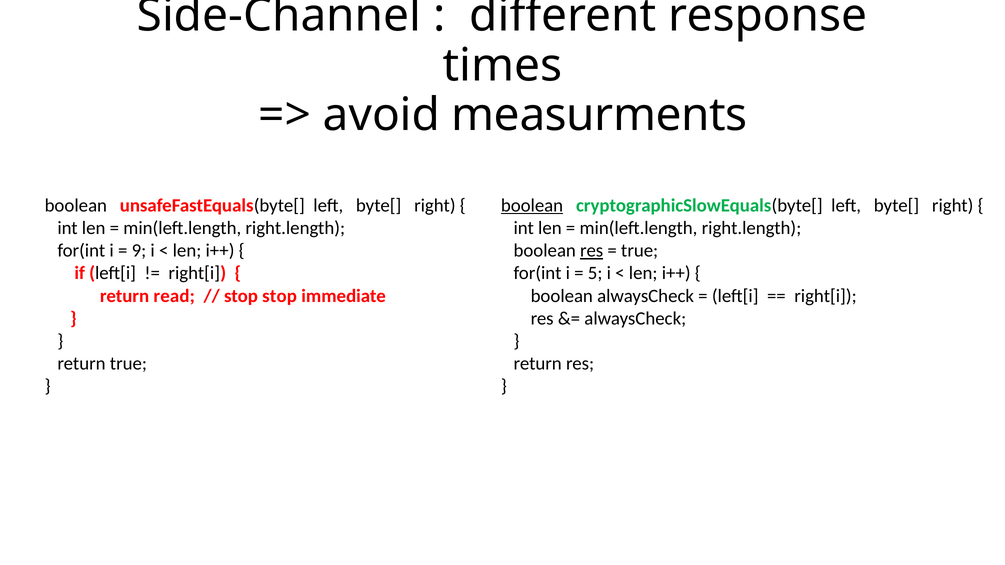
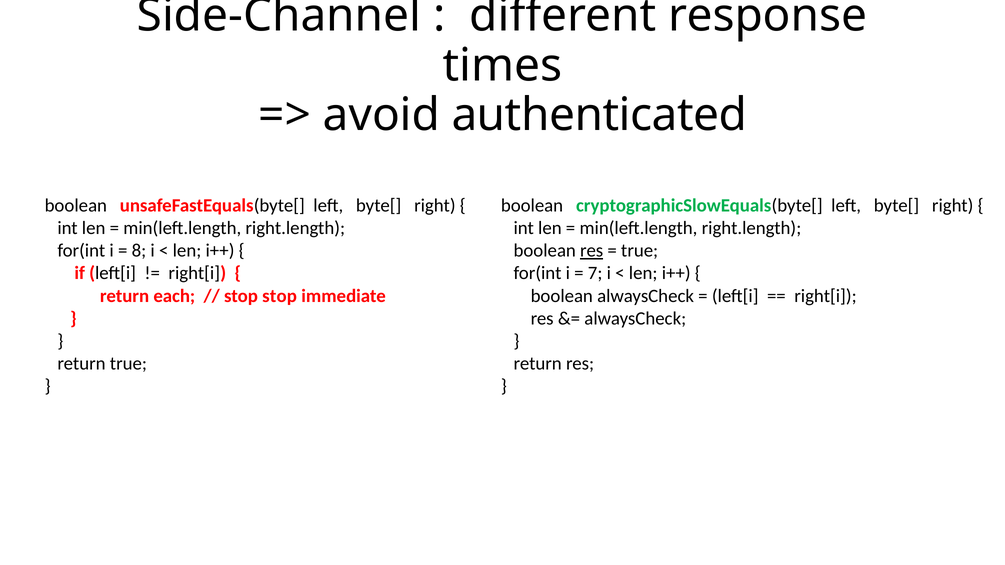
measurments: measurments -> authenticated (599, 115)
boolean underline: present -> none (532, 206)
9: 9 -> 8 (139, 251)
5: 5 -> 7 (595, 273)
read: read -> each (174, 296)
